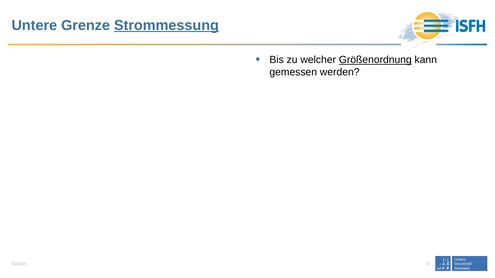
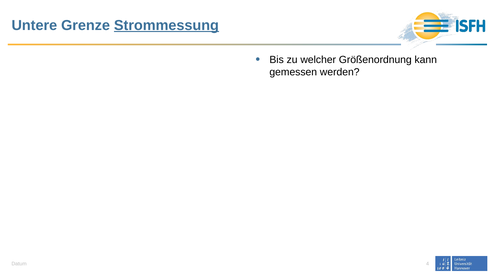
Größenordnung underline: present -> none (375, 60)
